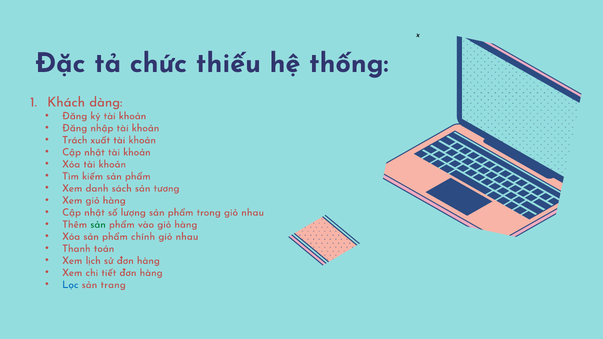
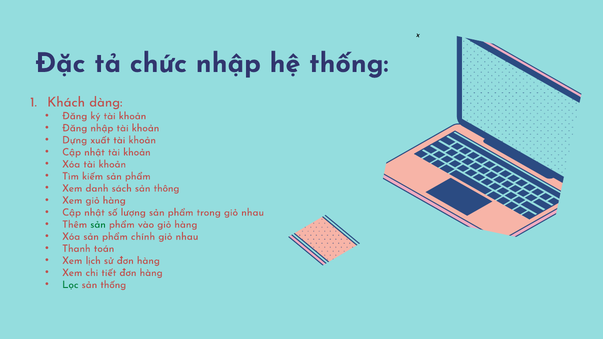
chức thiếu: thiếu -> nhập (228, 63)
Trách: Trách -> Dựng (75, 140)
tương: tương -> thông (167, 188)
Lọc colour: blue -> green (70, 285)
sản trang: trang -> thống (113, 285)
